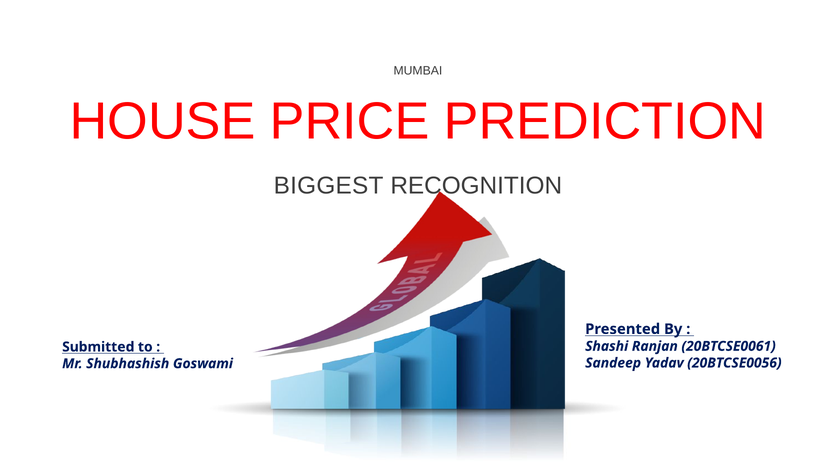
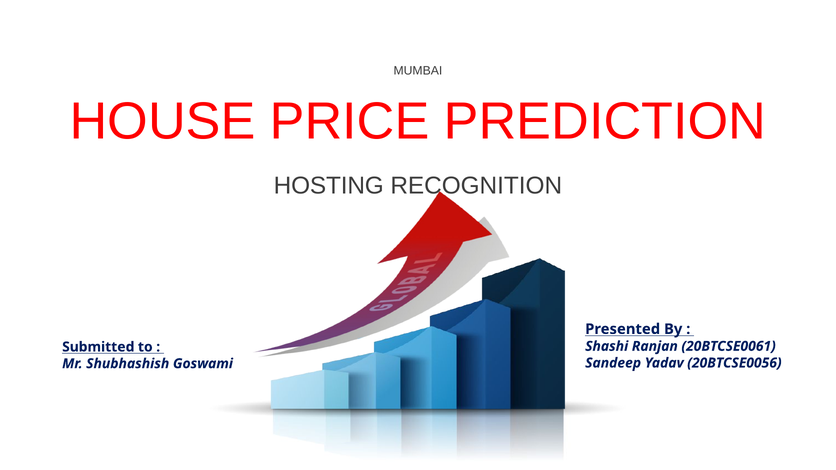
BIGGEST: BIGGEST -> HOSTING (329, 186)
